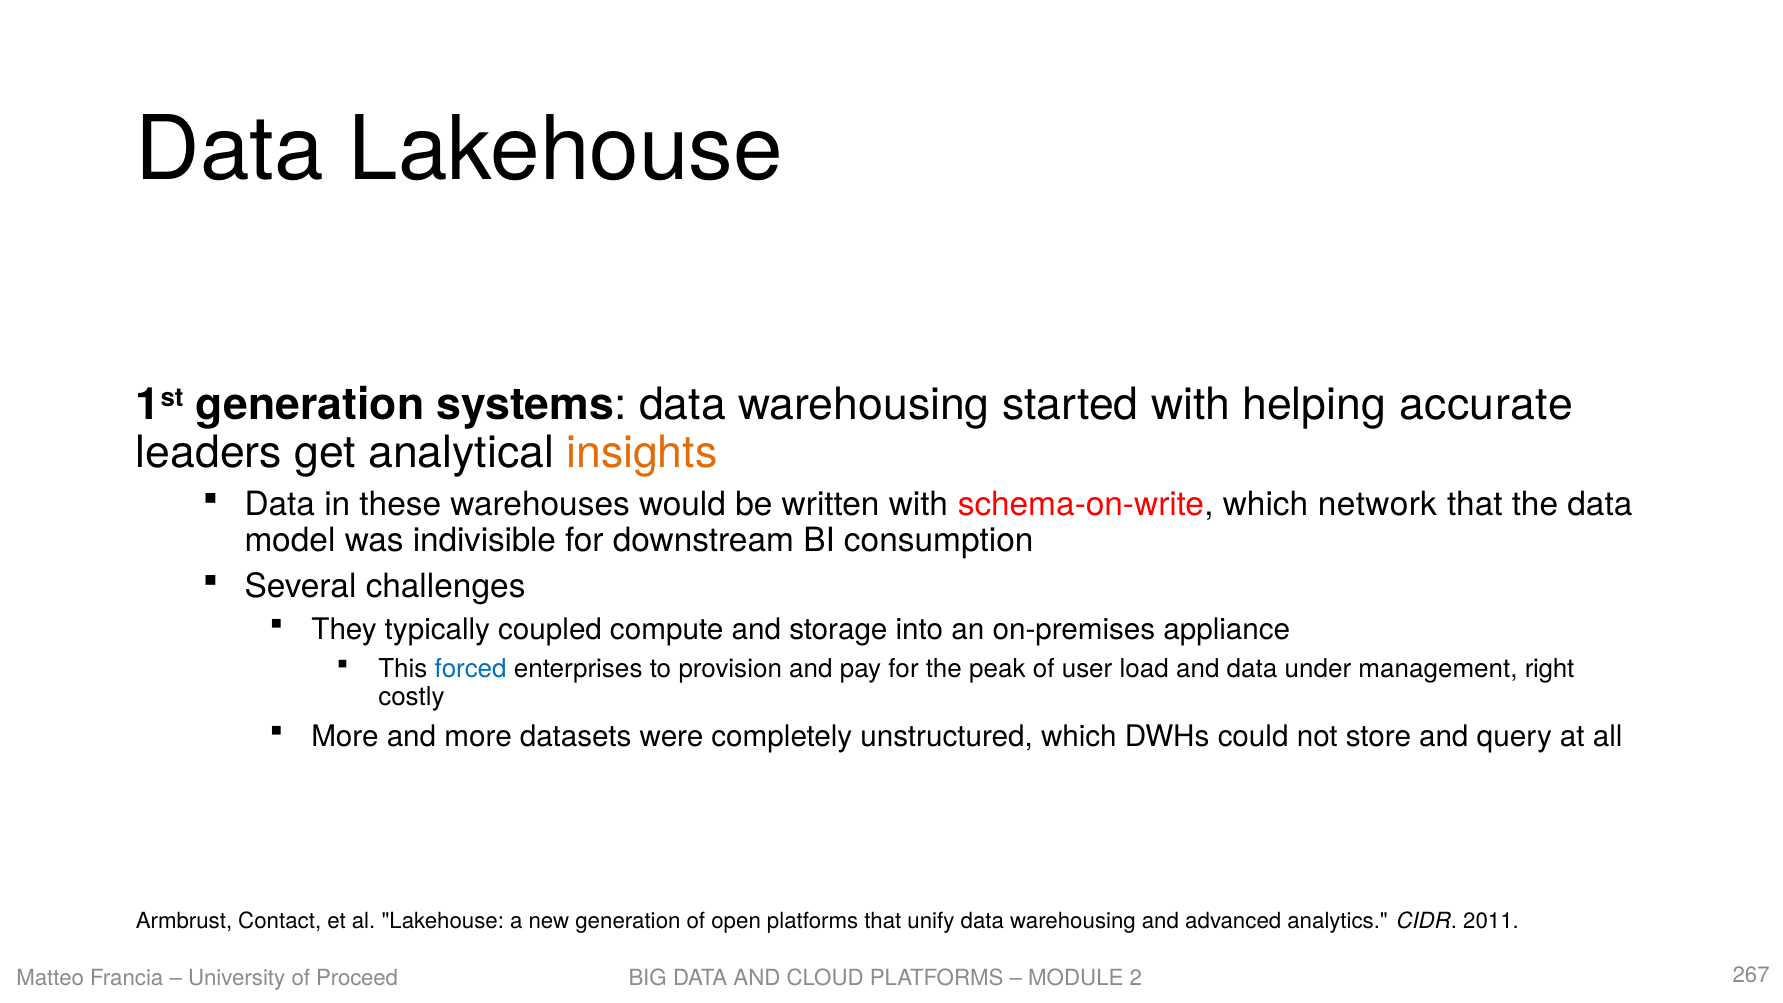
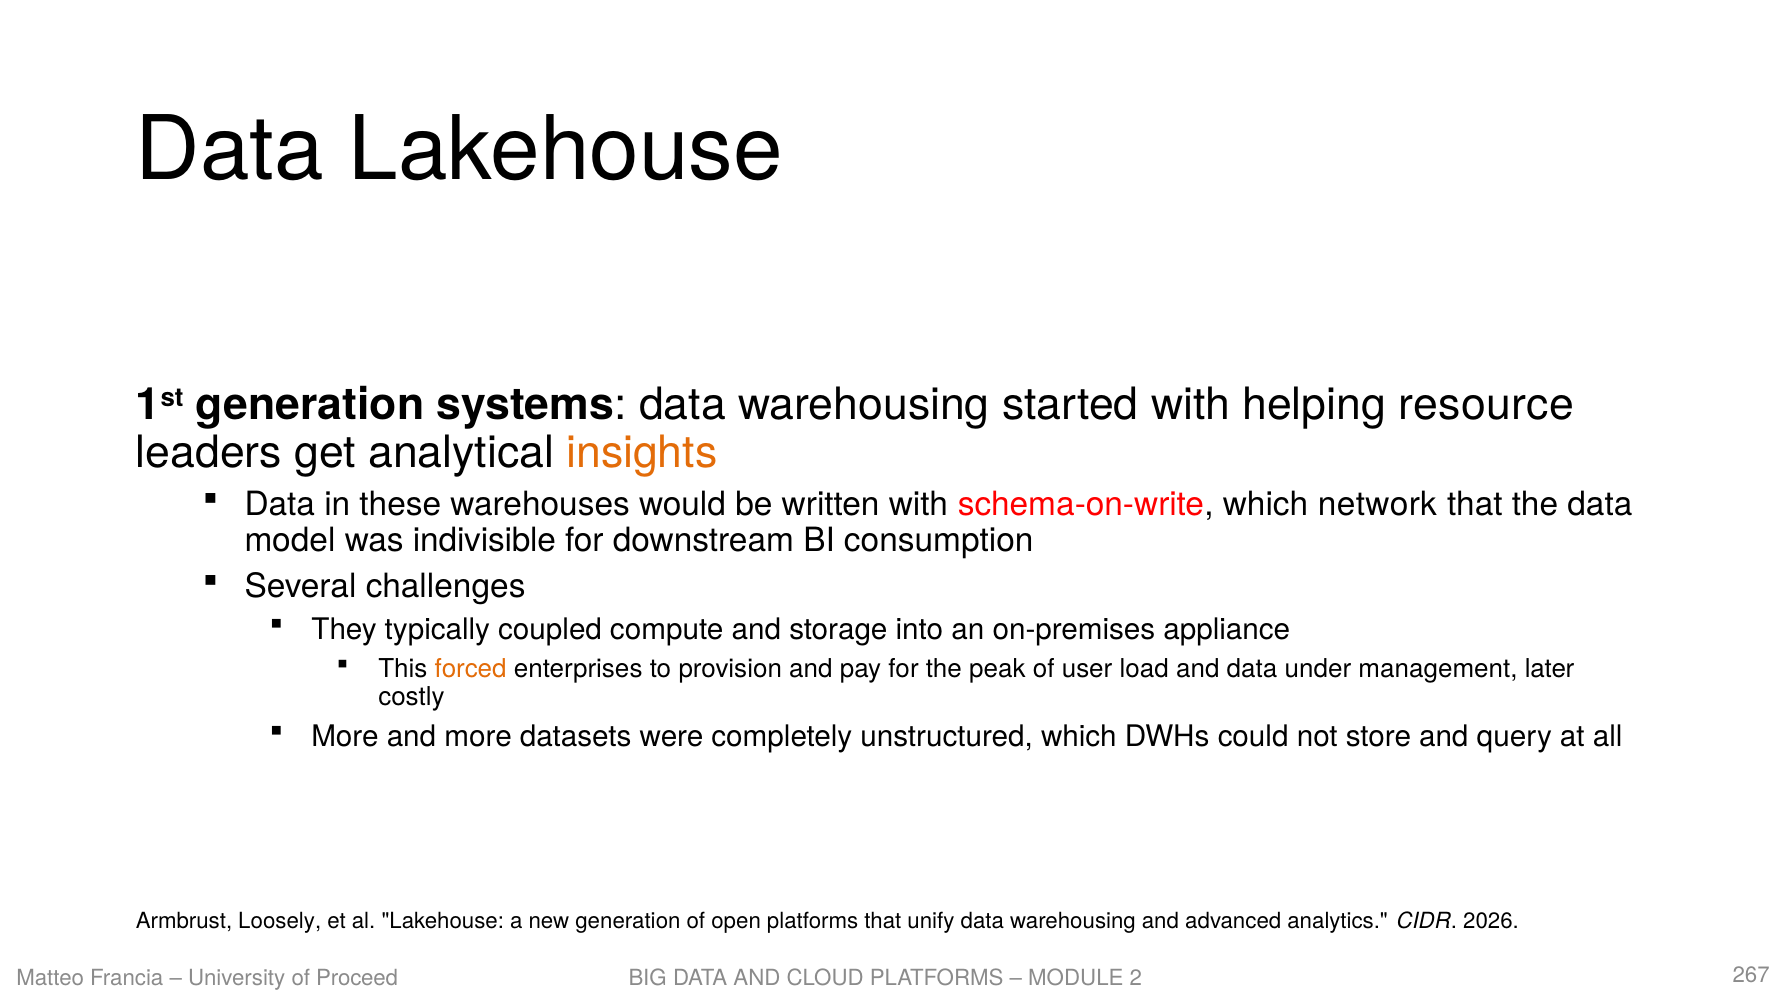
accurate: accurate -> resource (1486, 405)
forced colour: blue -> orange (471, 669)
right: right -> later (1550, 669)
Contact: Contact -> Loosely (280, 921)
2011: 2011 -> 2026 (1491, 921)
